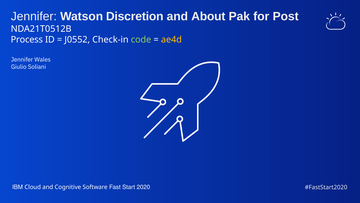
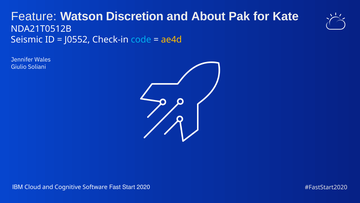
Jennifer: Jennifer -> Feature (34, 16)
Post: Post -> Kate (286, 16)
Process: Process -> Seismic (27, 40)
code colour: light green -> light blue (141, 40)
